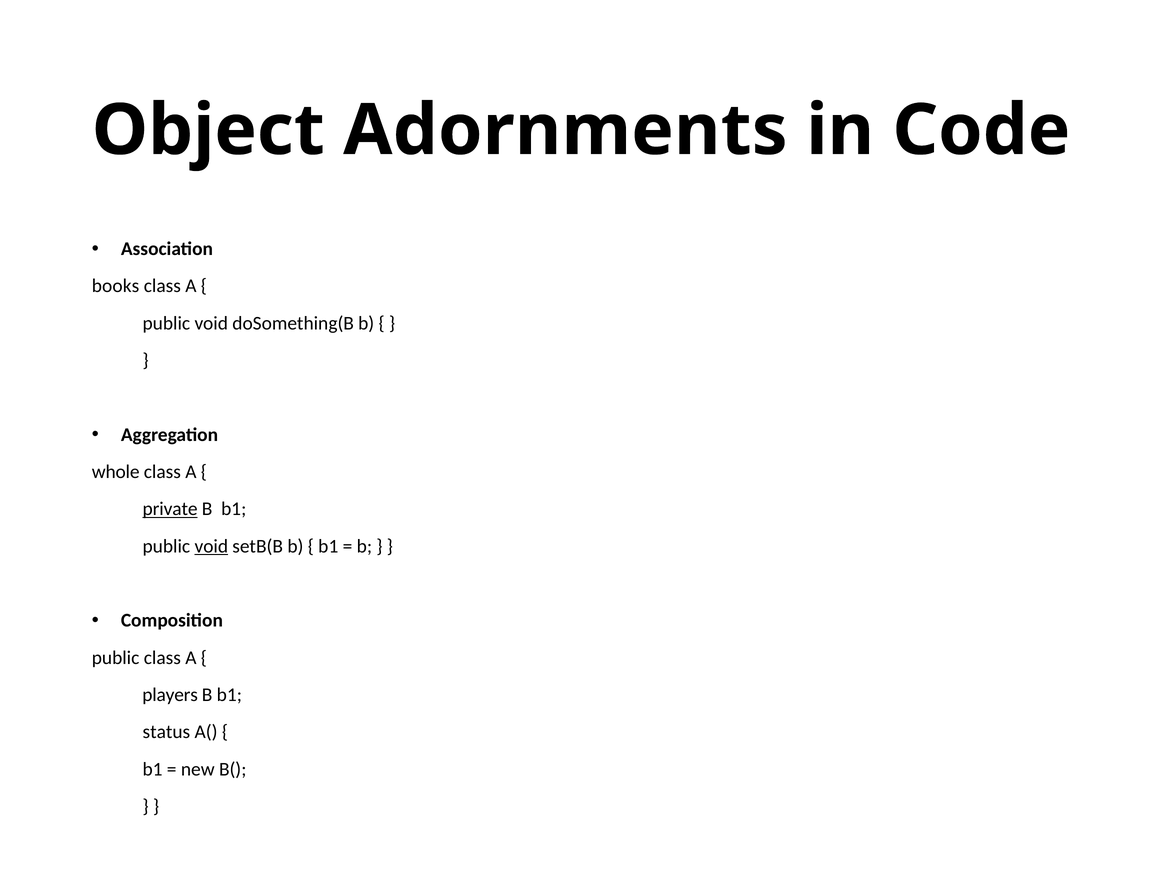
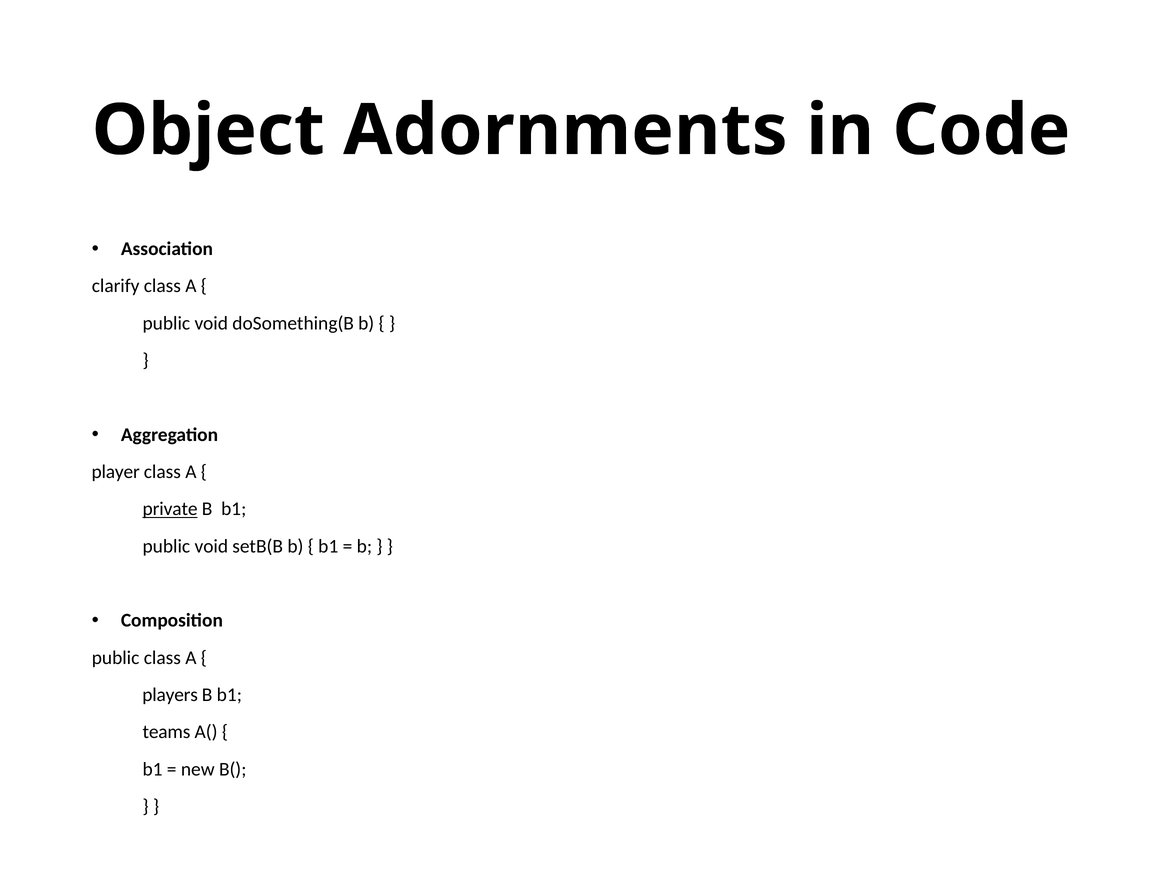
books: books -> clarify (116, 286)
whole: whole -> player (116, 472)
void underline: present -> none (211, 546)
status: status -> teams (166, 732)
